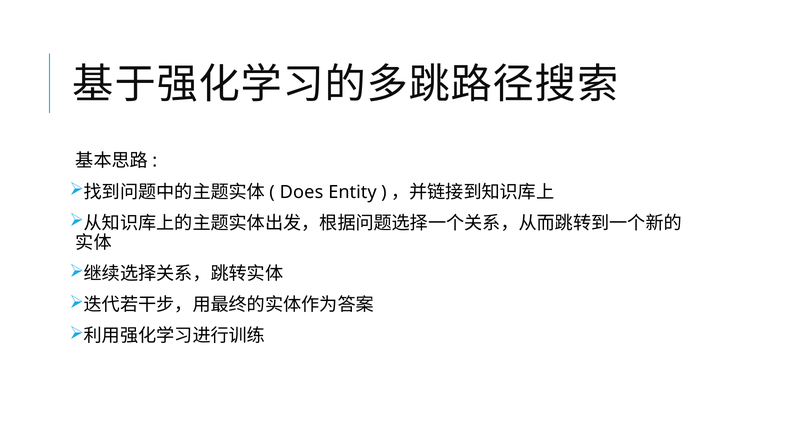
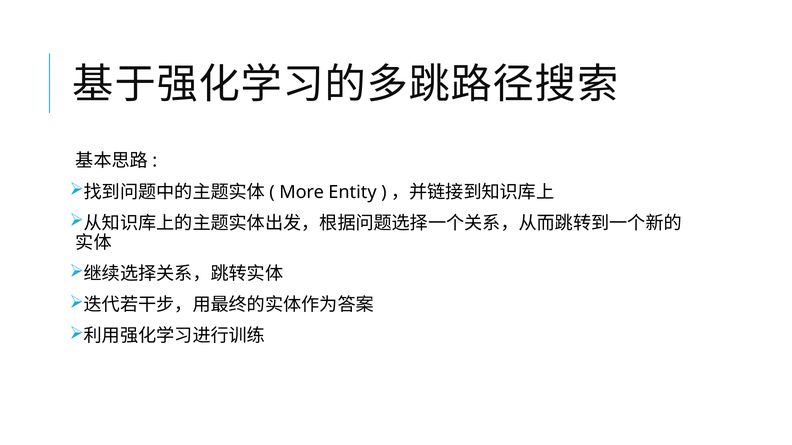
Does: Does -> More (302, 192)
